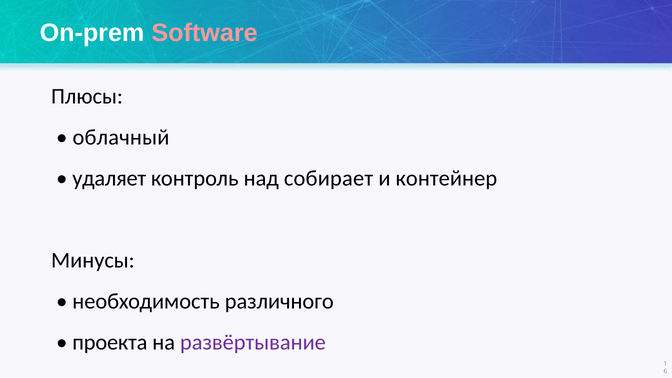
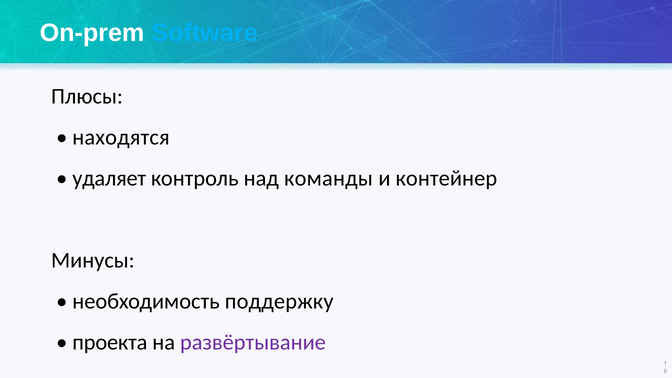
Software colour: pink -> light blue (205, 33)
облачный: облачный -> находятся (121, 137)
собирает: собирает -> команды (328, 178)
различного: различного -> поддержку (279, 301)
